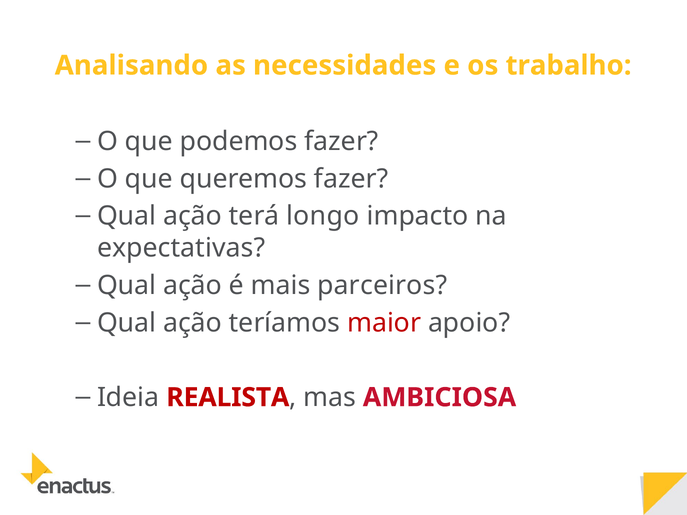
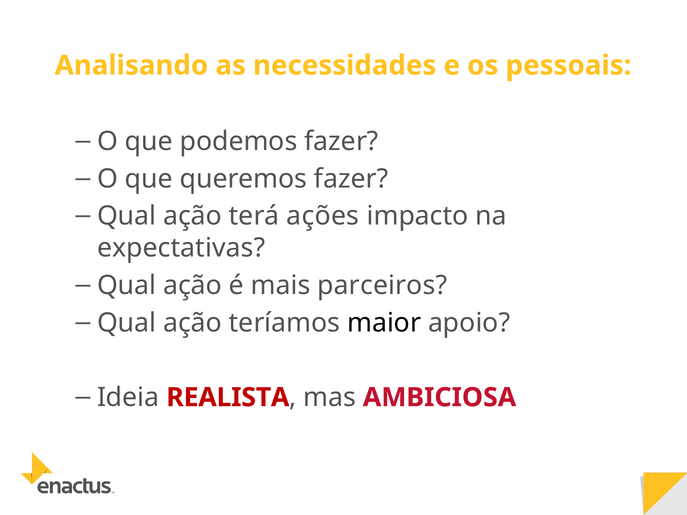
trabalho: trabalho -> pessoais (569, 65)
longo: longo -> ações (323, 216)
maior colour: red -> black (384, 323)
